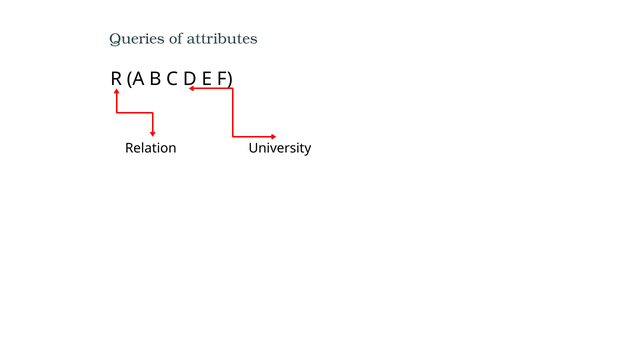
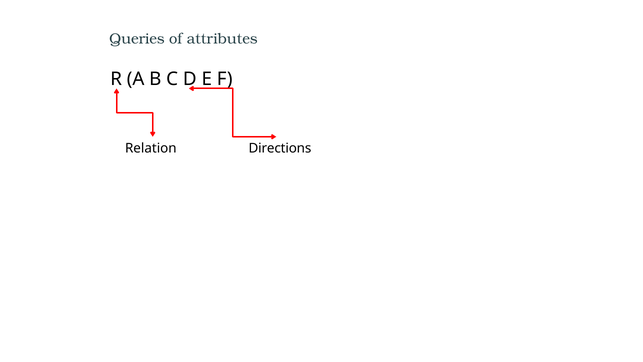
University: University -> Directions (280, 148)
